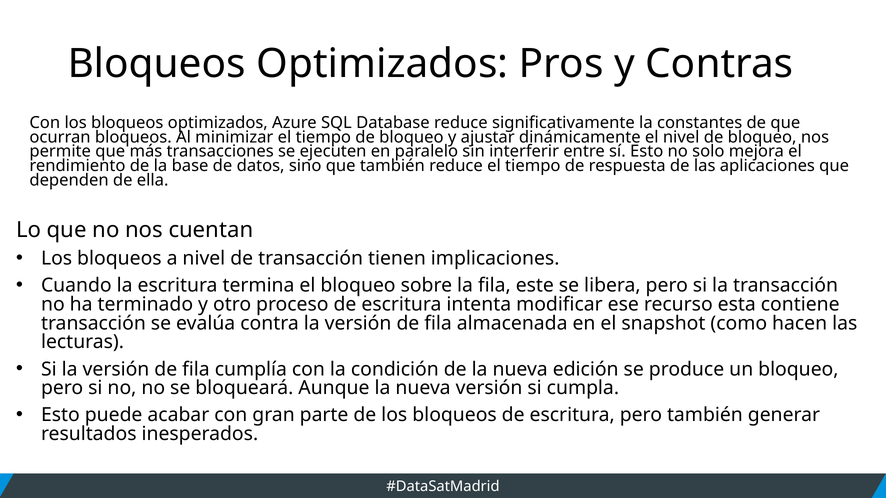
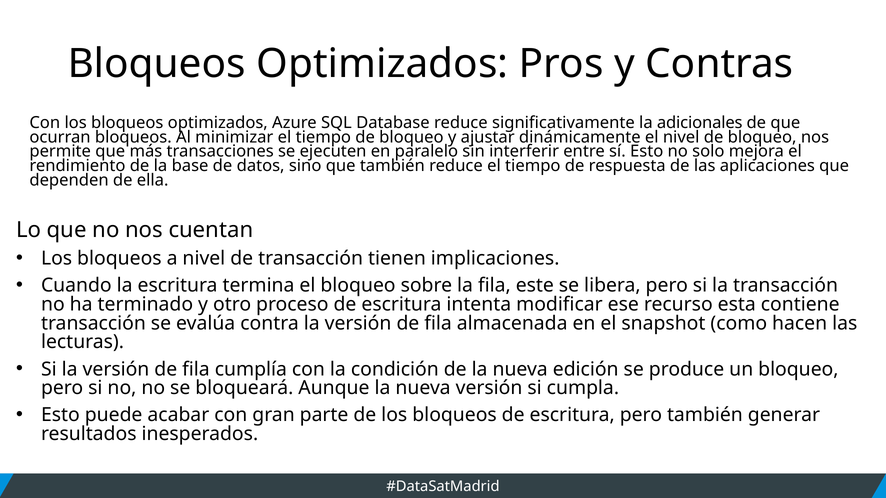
constantes: constantes -> adicionales (700, 123)
